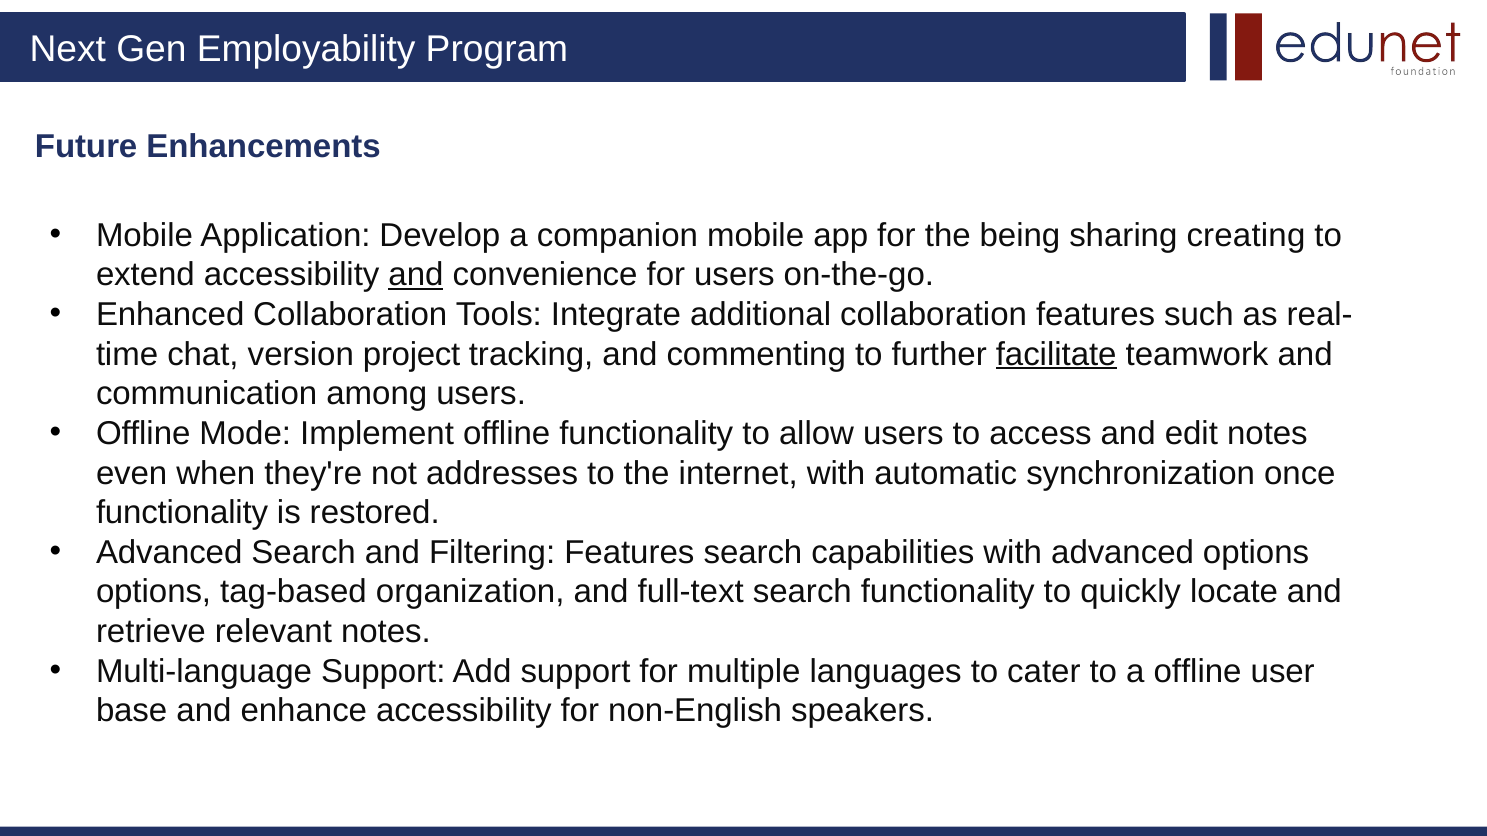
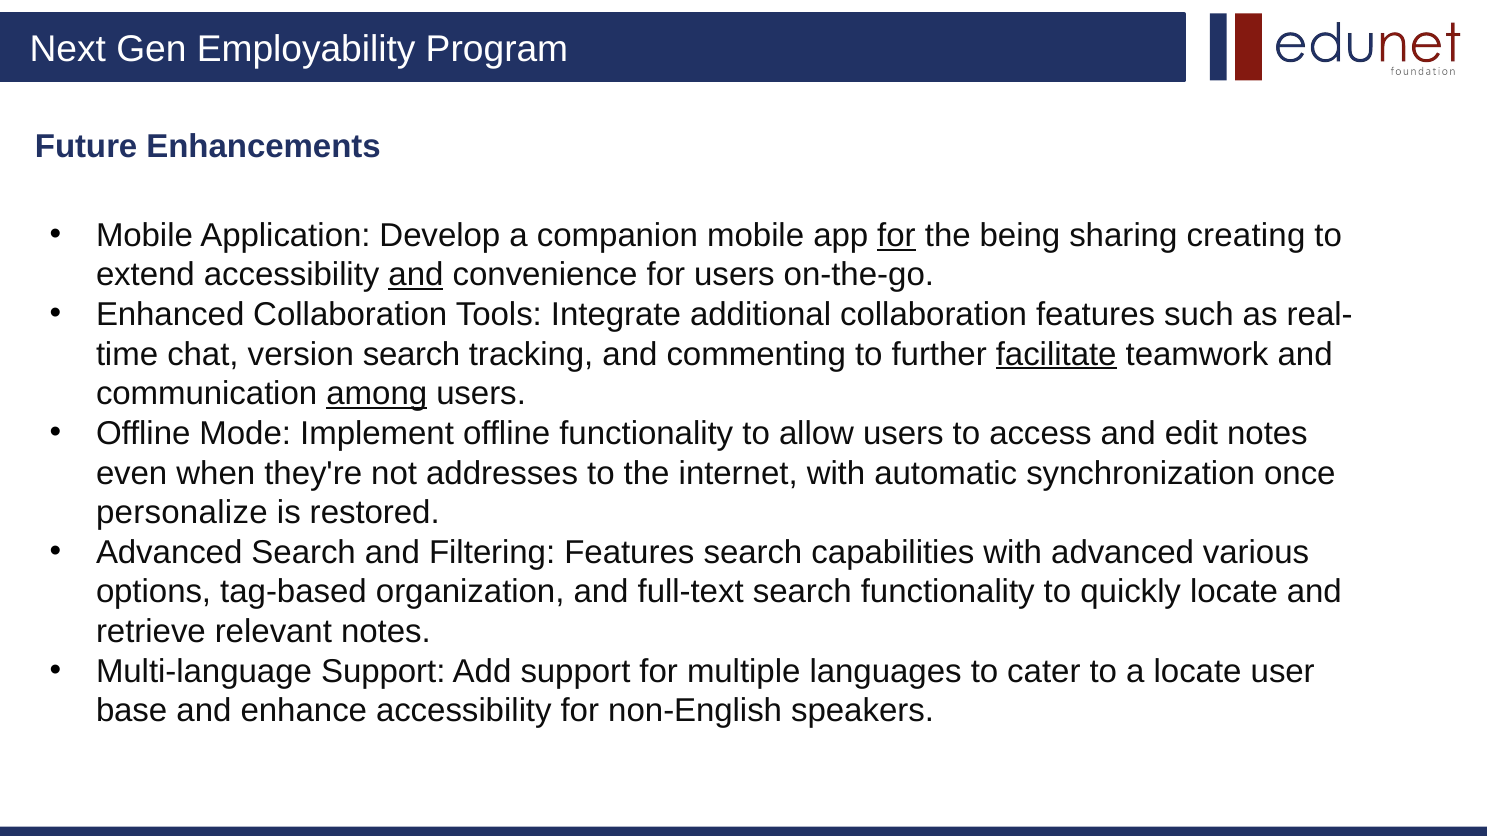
for underline: none -> present (896, 236)
version project: project -> search (412, 354)
among underline: none -> present (377, 394)
functionality: functionality -> personalize (182, 513)
advanced options: options -> various (1256, 553)
a offline: offline -> locate (1198, 672)
